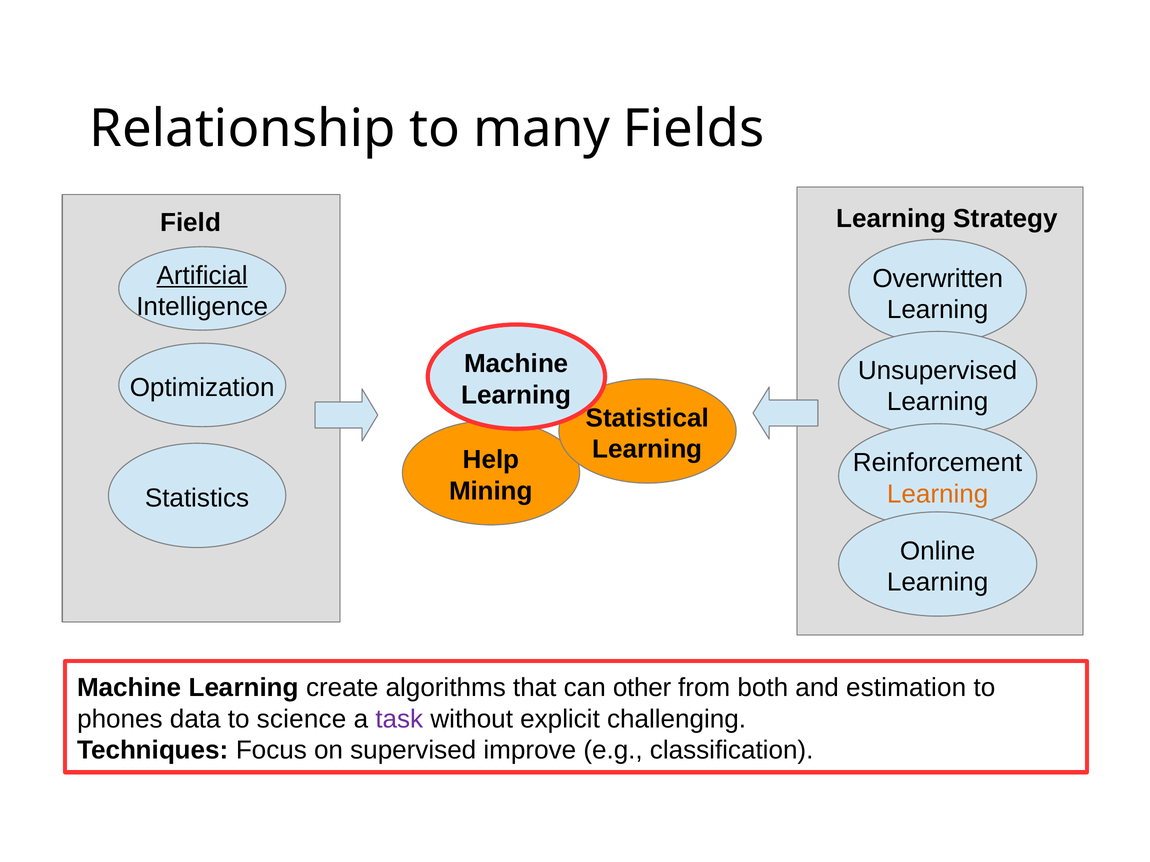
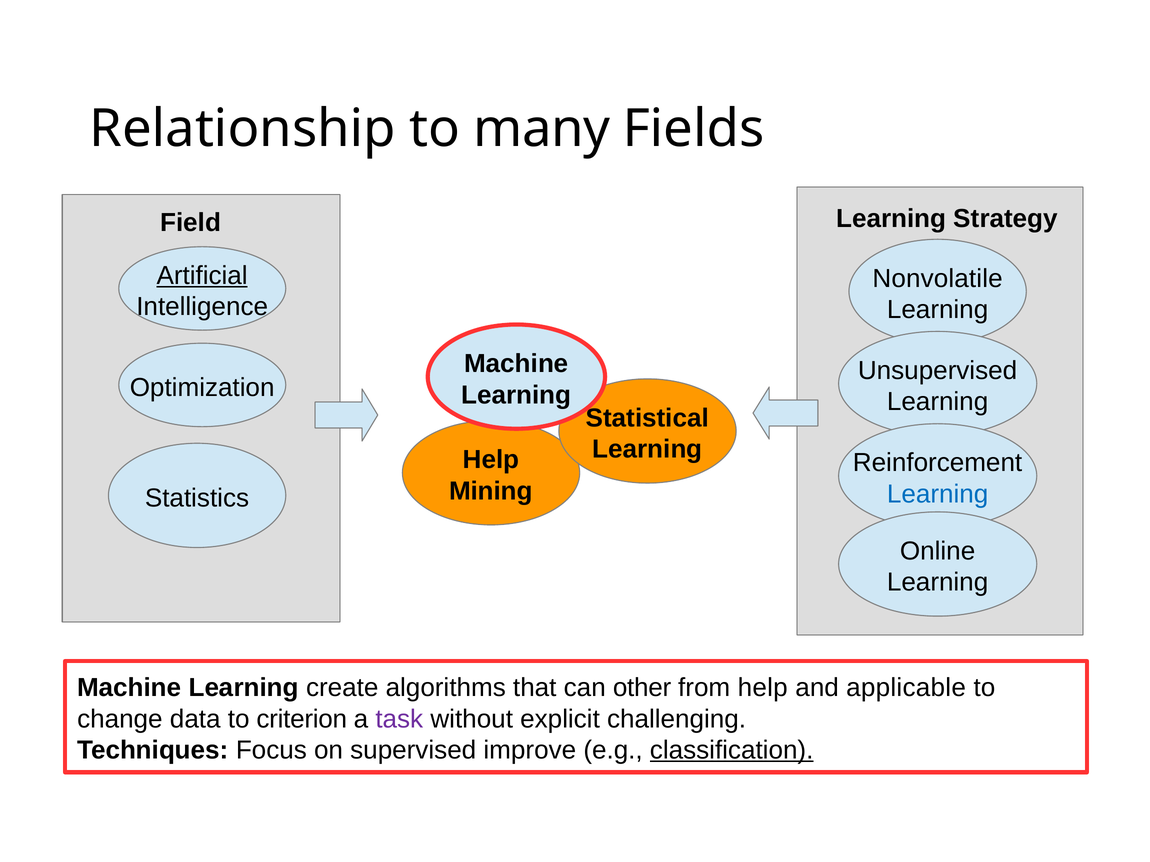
Overwritten: Overwritten -> Nonvolatile (938, 279)
Learning colour: orange -> blue (938, 494)
from both: both -> help (763, 688)
estimation: estimation -> applicable (906, 688)
phones: phones -> change (120, 719)
science: science -> criterion (302, 719)
classification underline: none -> present (732, 751)
